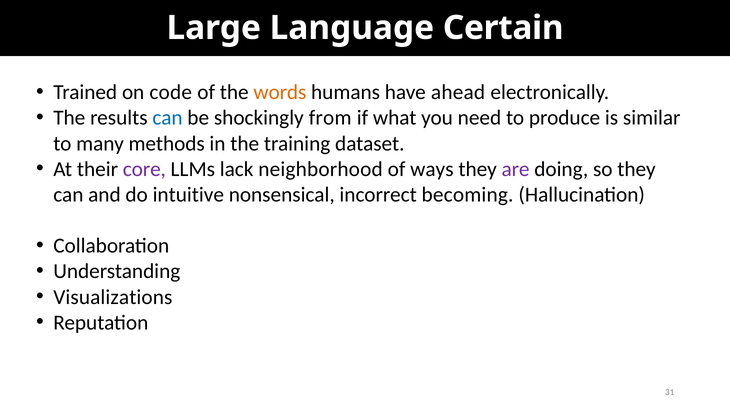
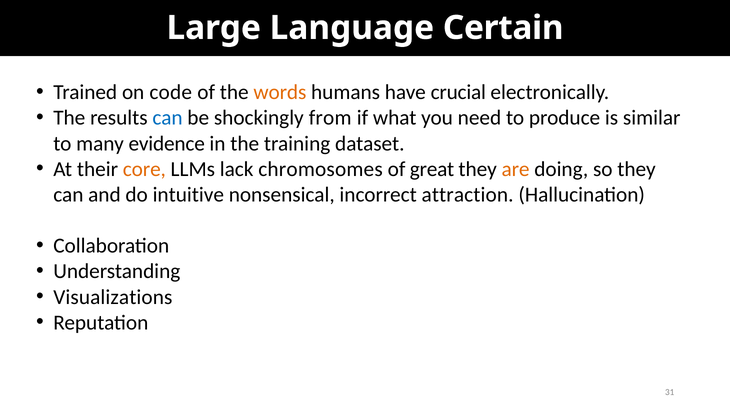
ahead: ahead -> crucial (458, 92)
methods: methods -> evidence (167, 143)
core colour: purple -> orange (144, 169)
neighborhood: neighborhood -> chromosomes (321, 169)
ways: ways -> great (432, 169)
are colour: purple -> orange (516, 169)
becoming: becoming -> attraction (468, 194)
